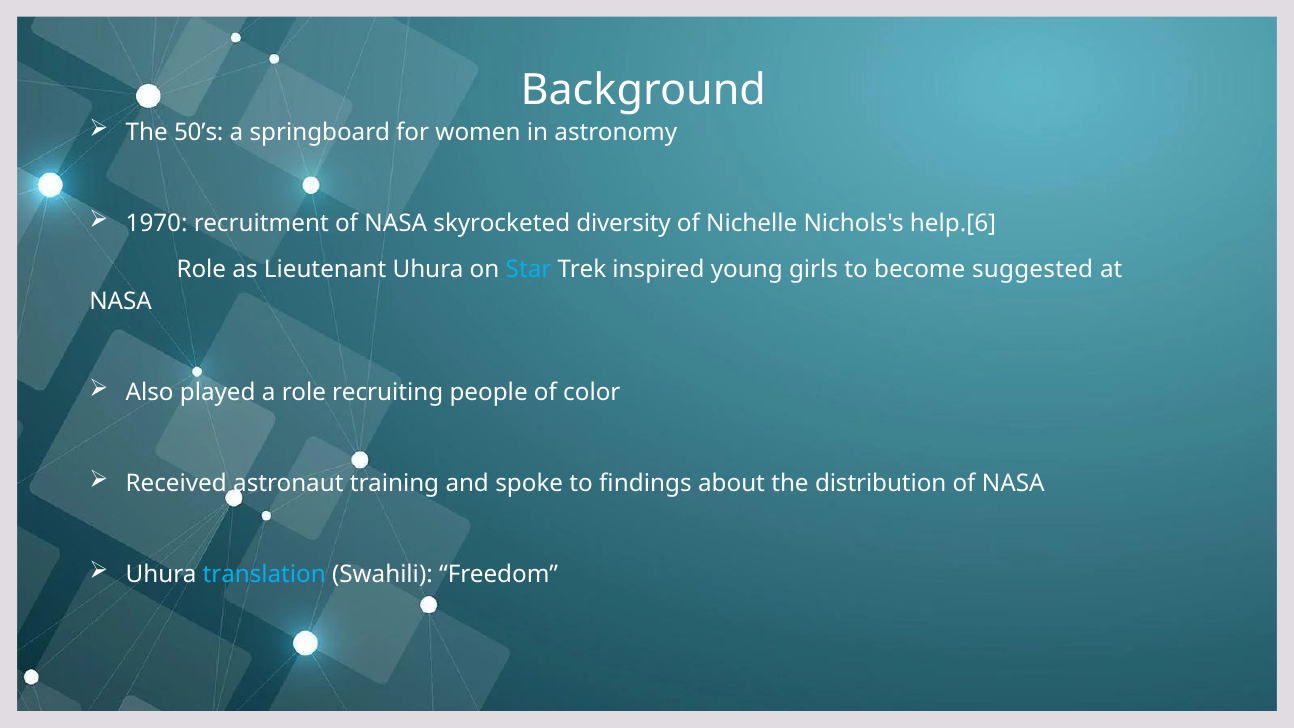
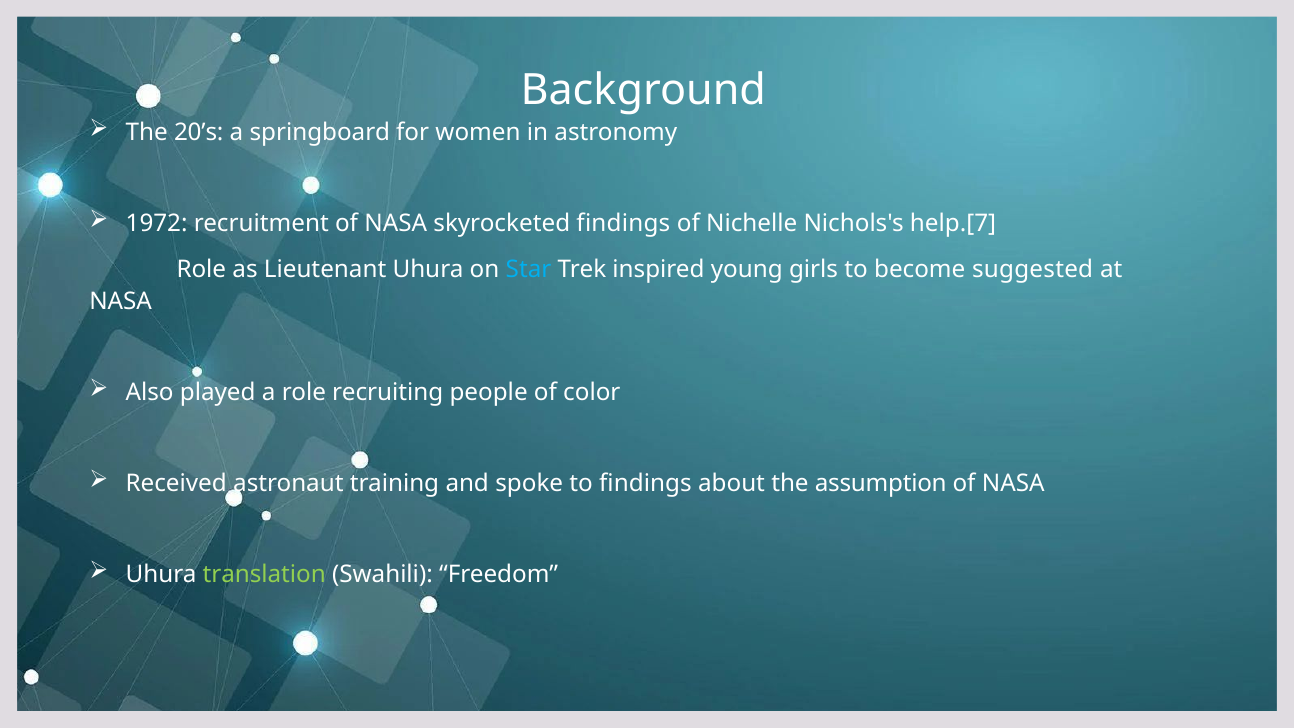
50’s: 50’s -> 20’s (199, 133)
1970: 1970 -> 1972 (157, 224)
skyrocketed diversity: diversity -> findings (623, 224)
help.[6: help.[6 -> help.[7 (953, 224)
distribution: distribution -> assumption (881, 483)
translation colour: light blue -> light green (264, 574)
